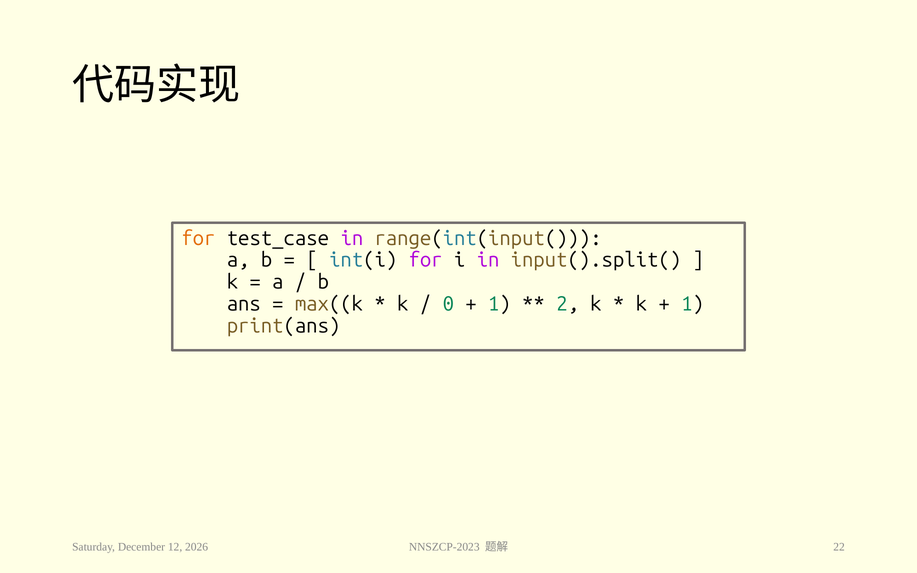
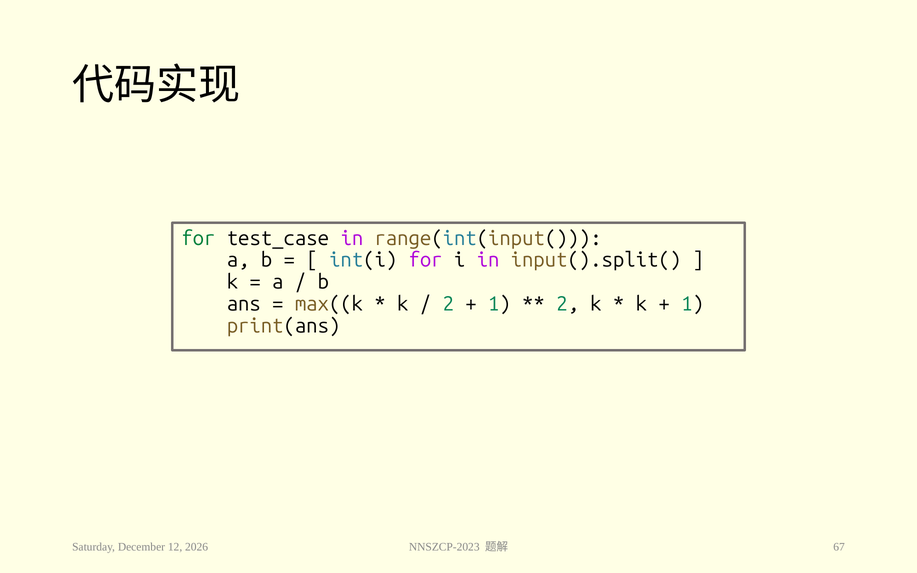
for colour: orange -> green (198, 238)
0: 0 -> 2 (448, 304)
22: 22 -> 67 (839, 547)
